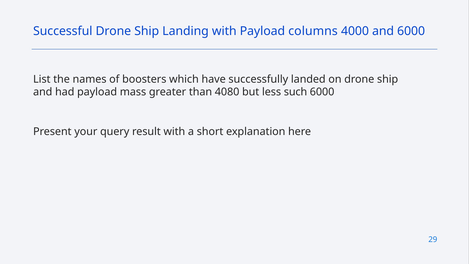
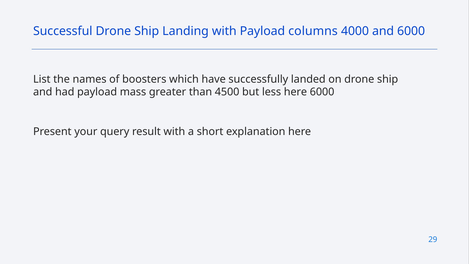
4080: 4080 -> 4500 (227, 92)
less such: such -> here (295, 92)
